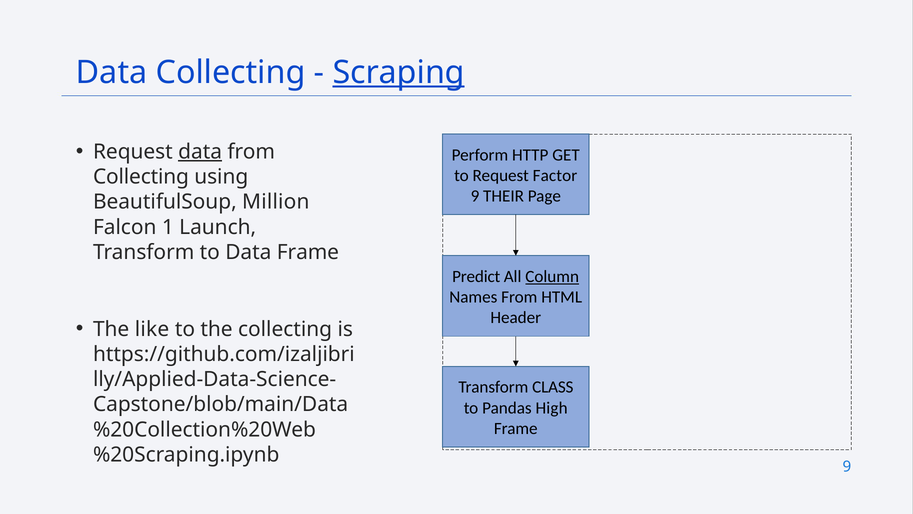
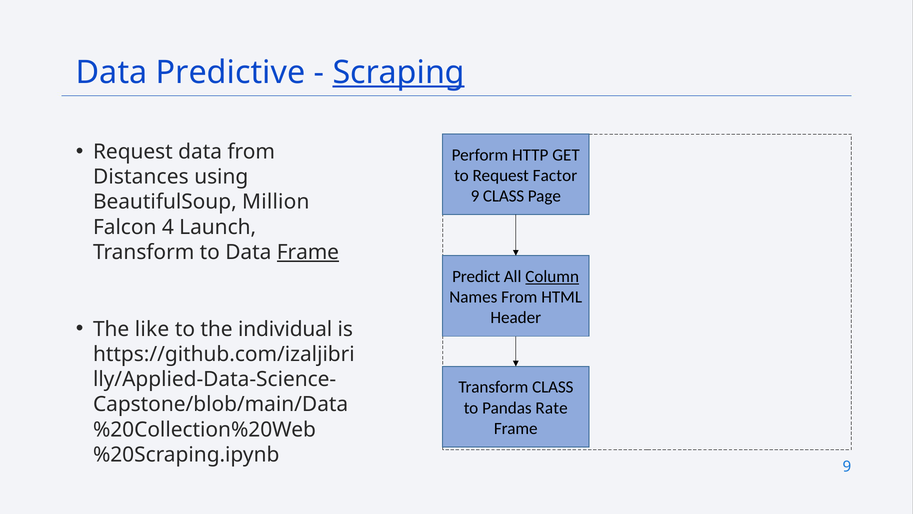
Data Collecting: Collecting -> Predictive (231, 72)
data underline: present -> none (200, 152)
Collecting: Collecting -> Distances (141, 177)
9 THEIR: THEIR -> CLASS (504, 196)
1: 1 -> 4 (168, 227)
Frame underline: none -> present (308, 252)
the collecting: collecting -> individual (285, 329)
High: High -> Rate (552, 408)
